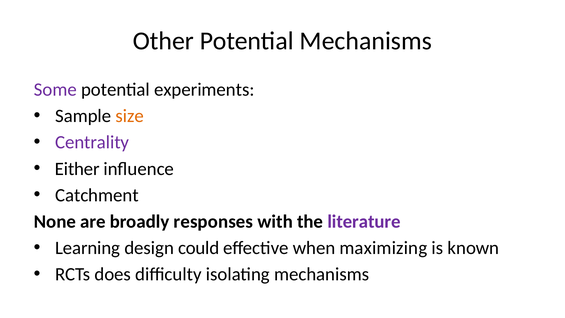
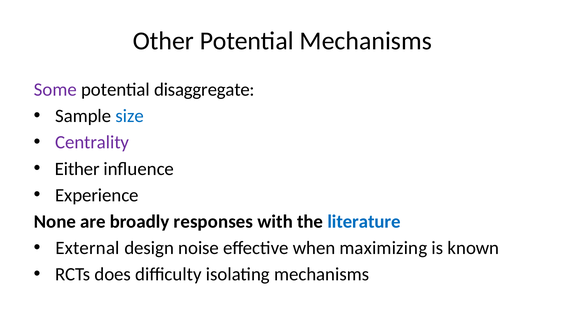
experiments: experiments -> disaggregate (204, 90)
size colour: orange -> blue (130, 116)
Catchment: Catchment -> Experience (97, 195)
literature colour: purple -> blue (364, 221)
Learning: Learning -> External (87, 248)
could: could -> noise (199, 248)
